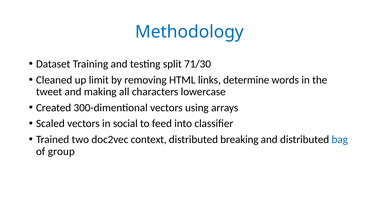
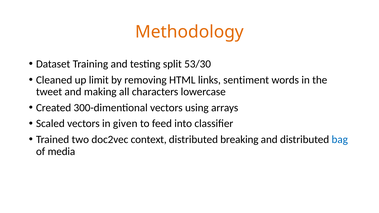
Methodology colour: blue -> orange (189, 32)
71/30: 71/30 -> 53/30 (198, 64)
determine: determine -> sentiment (246, 80)
social: social -> given (125, 124)
group: group -> media (61, 152)
